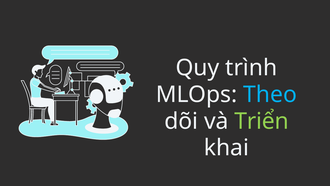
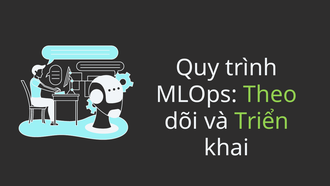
Theo colour: light blue -> light green (270, 94)
